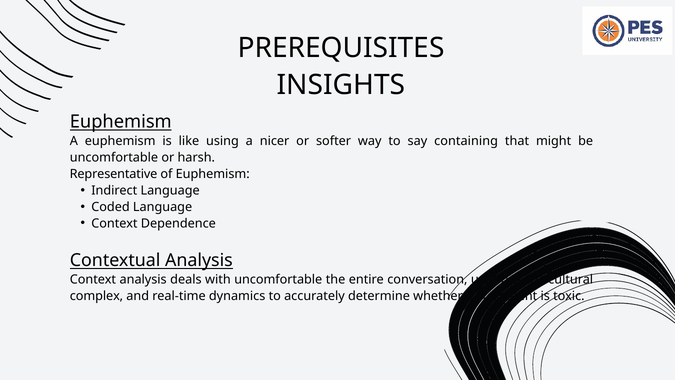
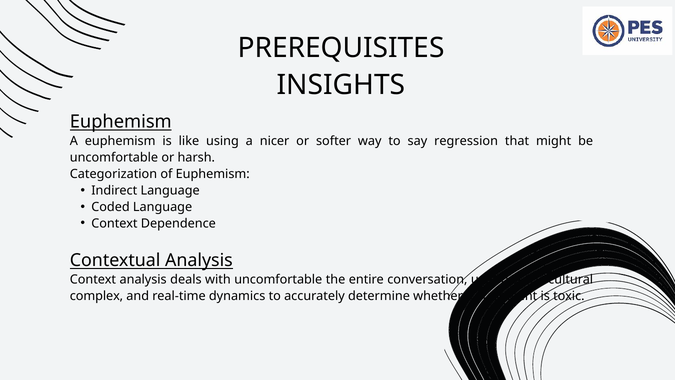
containing: containing -> regression (466, 141)
Representative: Representative -> Categorization (113, 174)
